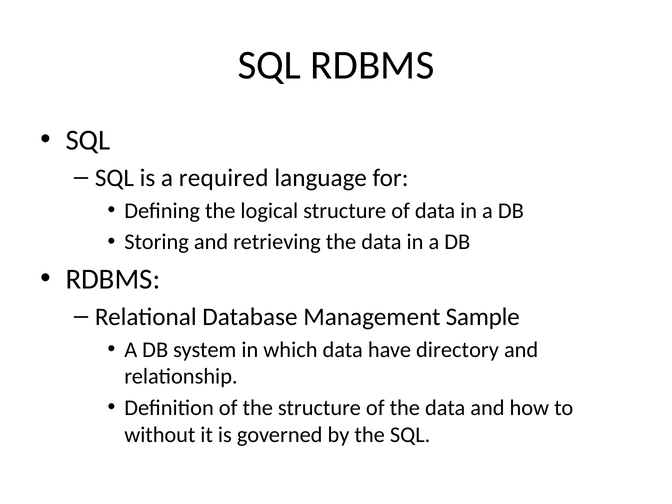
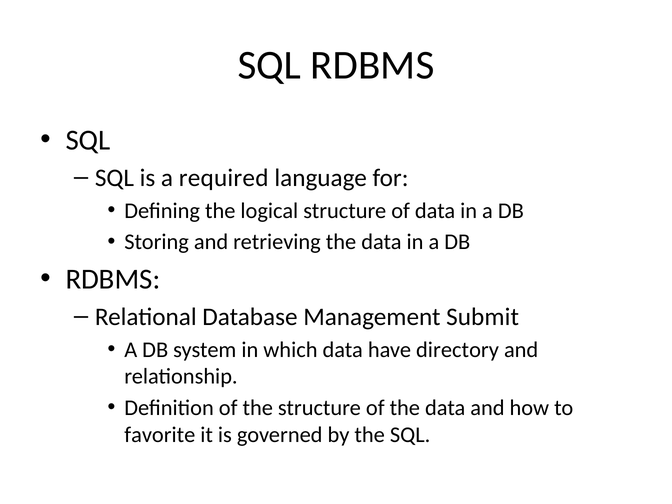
Sample: Sample -> Submit (483, 317)
without: without -> favorite (160, 435)
